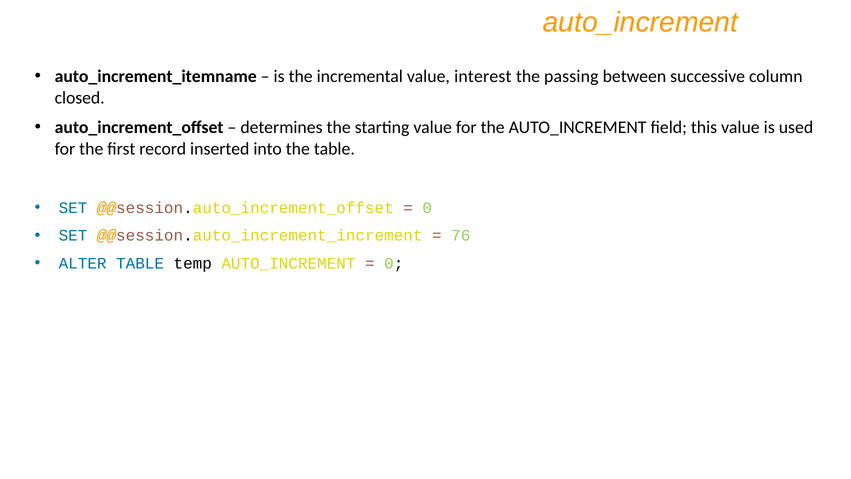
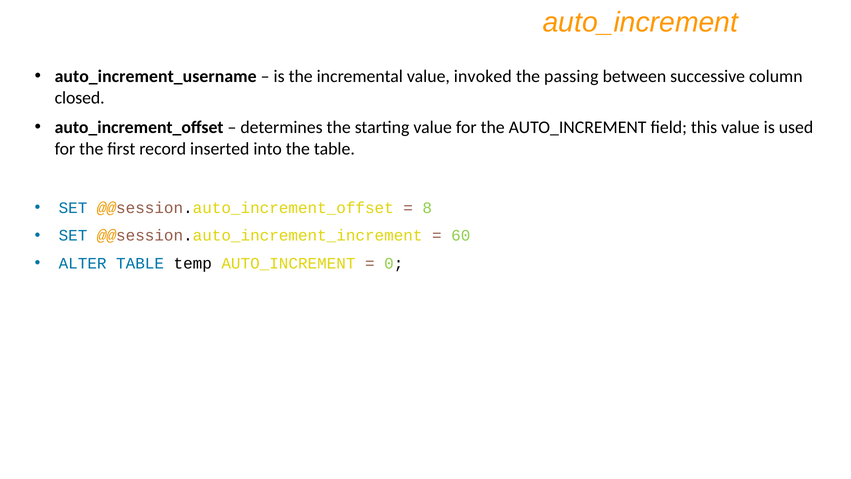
auto_increment_itemname: auto_increment_itemname -> auto_increment_username (156, 76)
interest: interest -> invoked (483, 76)
0: 0 -> 8 (427, 208)
76: 76 -> 60 (461, 236)
